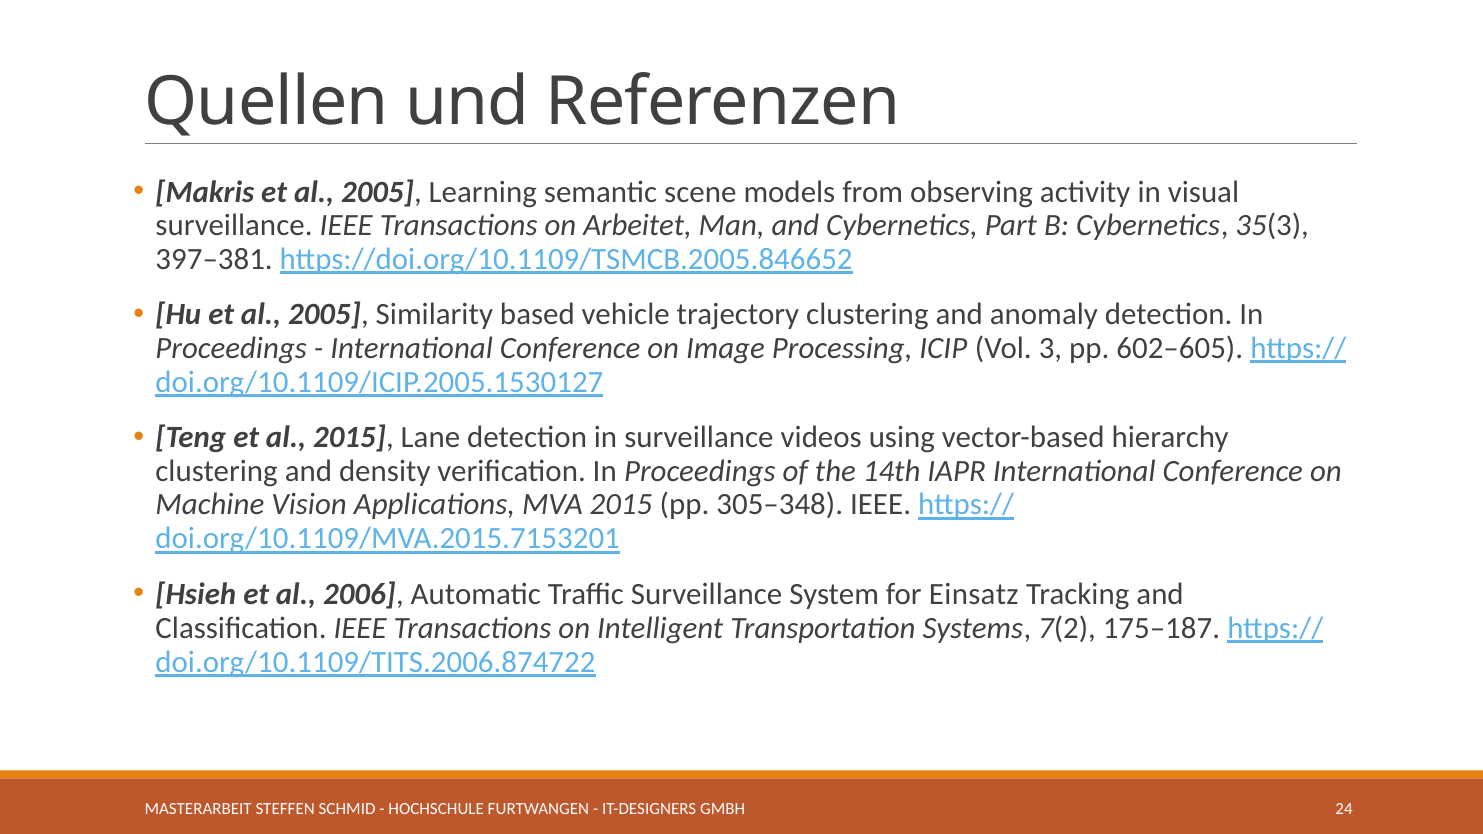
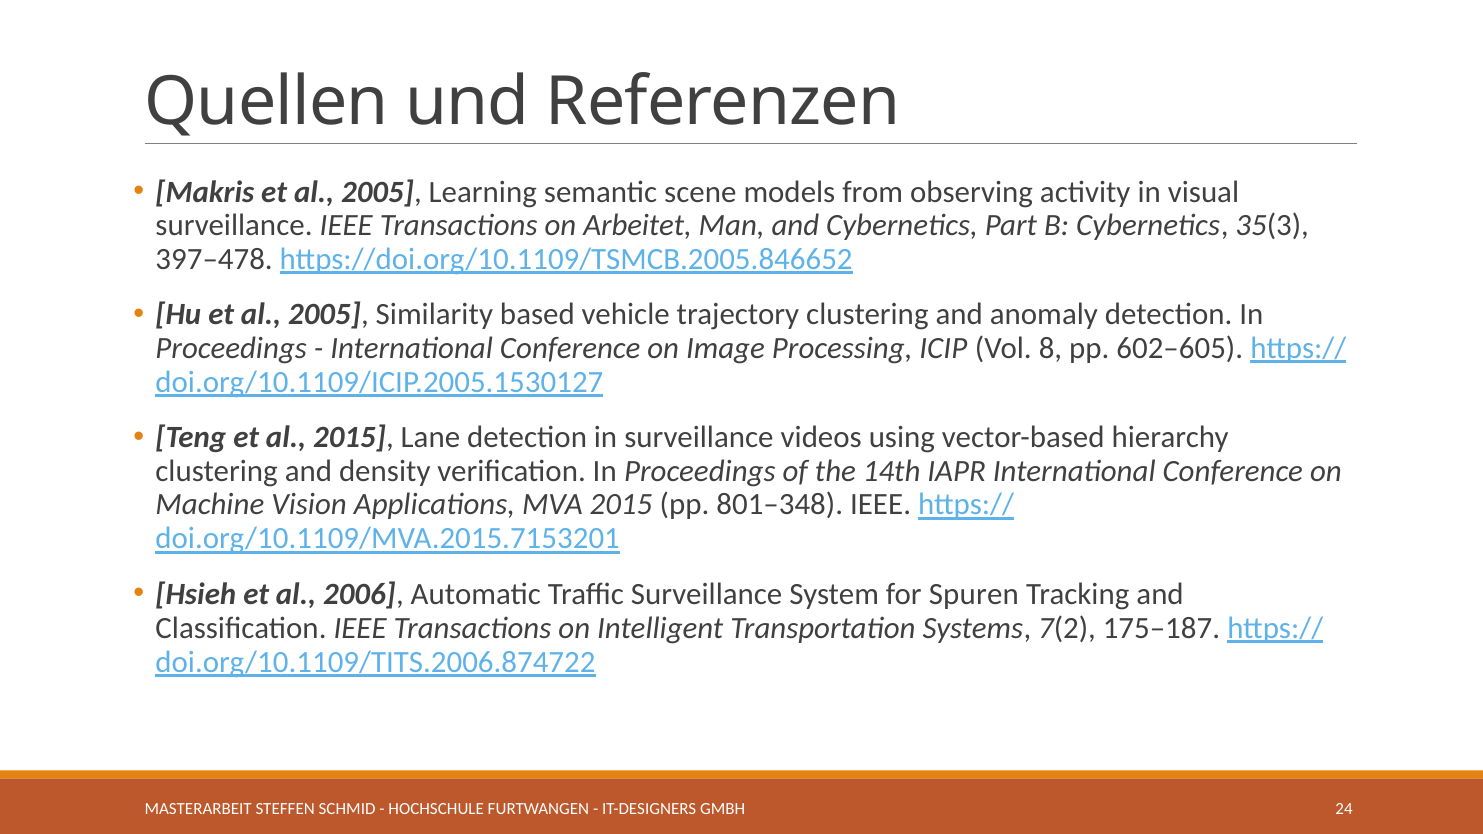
397–381: 397–381 -> 397–478 (214, 259)
3: 3 -> 8 (1050, 348)
305–348: 305–348 -> 801–348 (780, 505)
Einsatz: Einsatz -> Spuren (974, 594)
